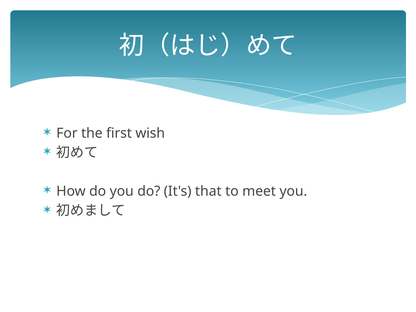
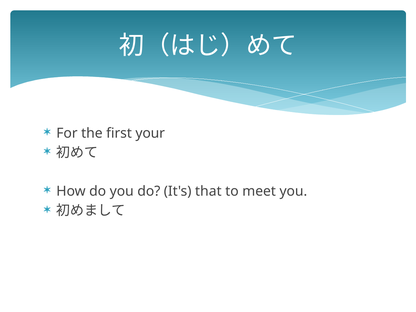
wish: wish -> your (150, 133)
